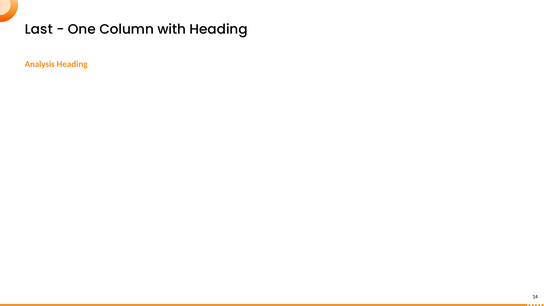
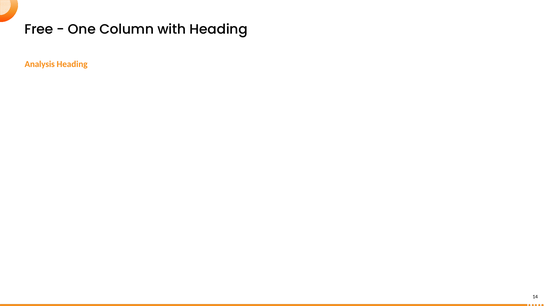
Last: Last -> Free (39, 29)
